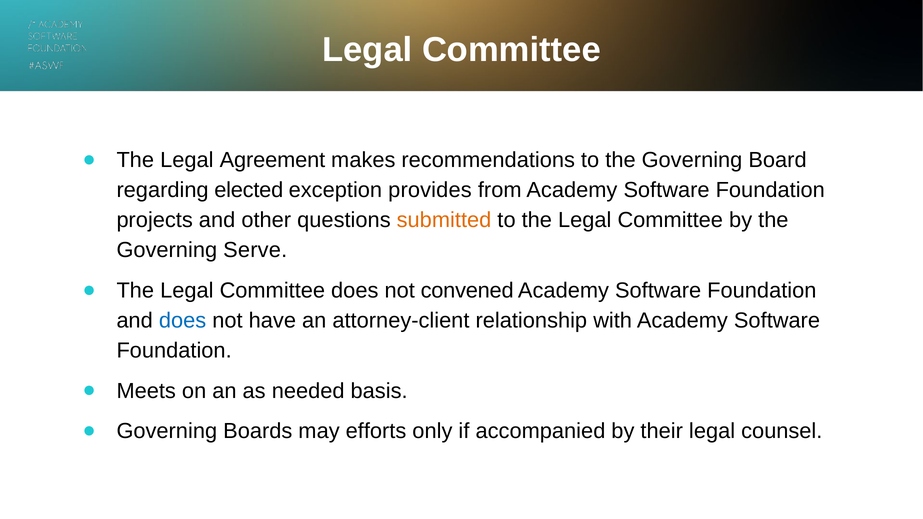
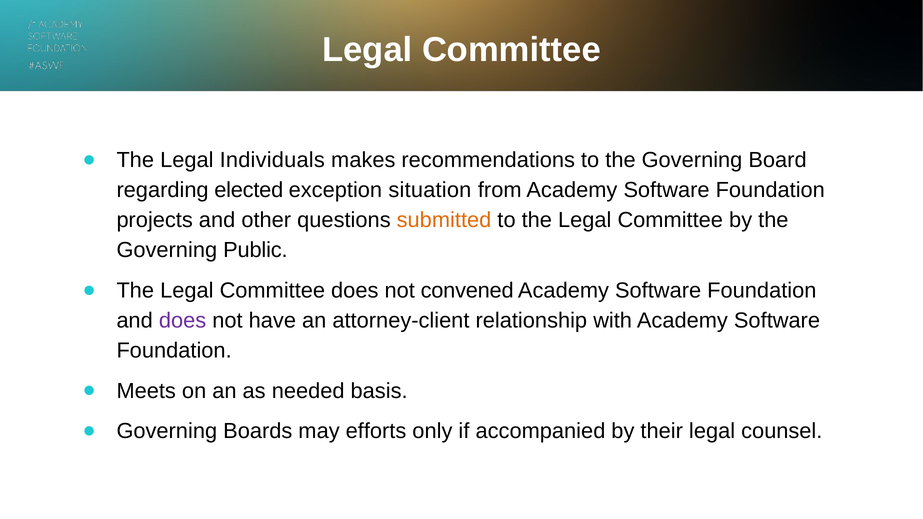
Agreement: Agreement -> Individuals (272, 160)
provides: provides -> situation (430, 190)
Serve: Serve -> Public (255, 250)
does colour: blue -> purple (183, 321)
